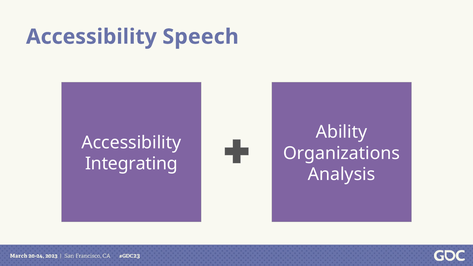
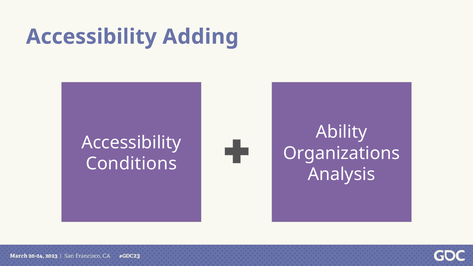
Speech: Speech -> Adding (201, 37)
Integrating: Integrating -> Conditions (131, 164)
